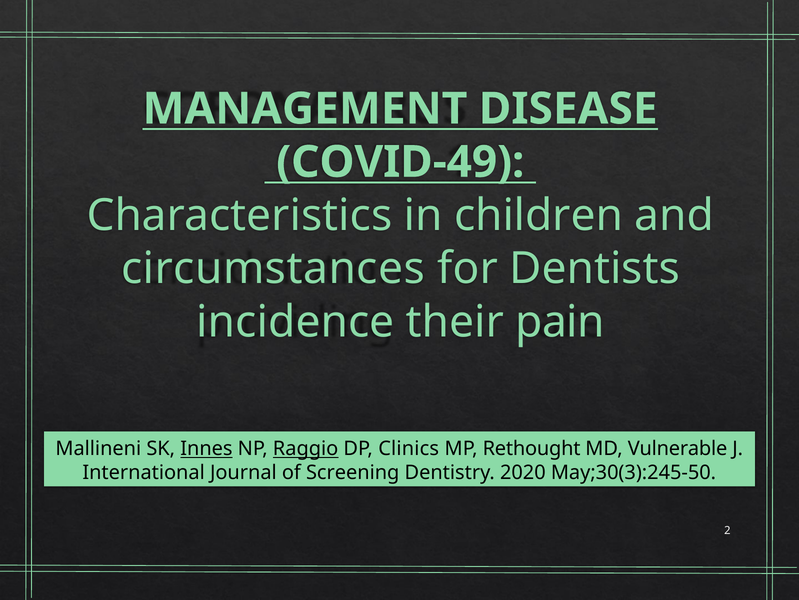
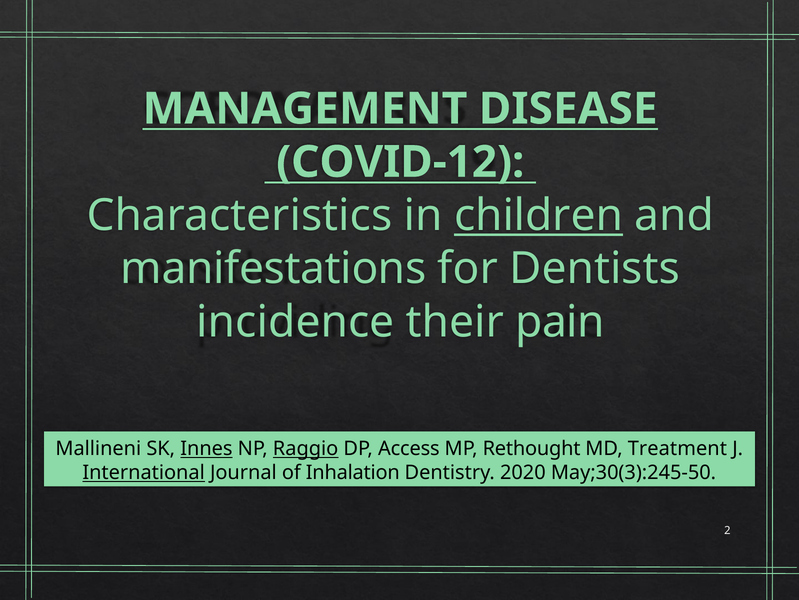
COVID-49: COVID-49 -> COVID-12 (400, 162)
children underline: none -> present (539, 215)
circumstances: circumstances -> manifestations (273, 268)
Clinics: Clinics -> Access (409, 448)
Vulnerable: Vulnerable -> Treatment (677, 448)
International underline: none -> present (144, 472)
Screening: Screening -> Inhalation (353, 472)
